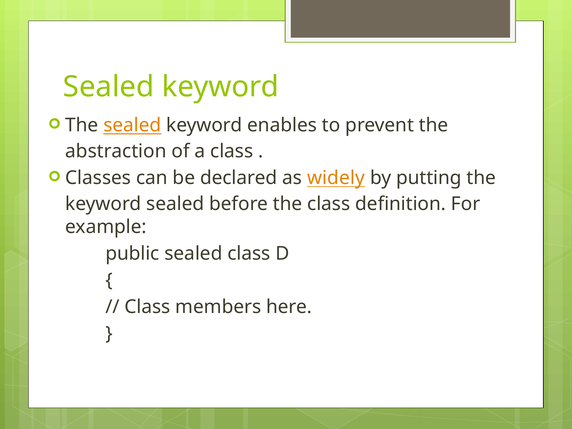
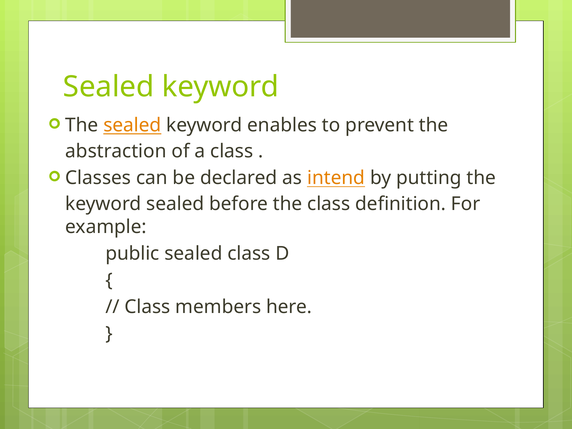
widely: widely -> intend (336, 178)
